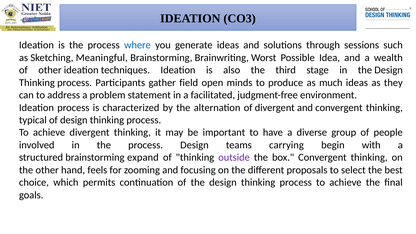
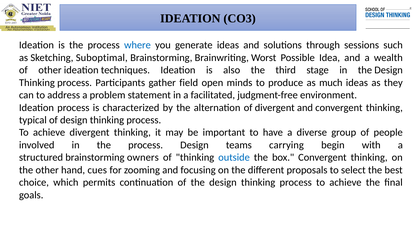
Meaningful: Meaningful -> Suboptimal (102, 58)
expand: expand -> owners (143, 158)
outside colour: purple -> blue (234, 158)
feels: feels -> cues (97, 170)
